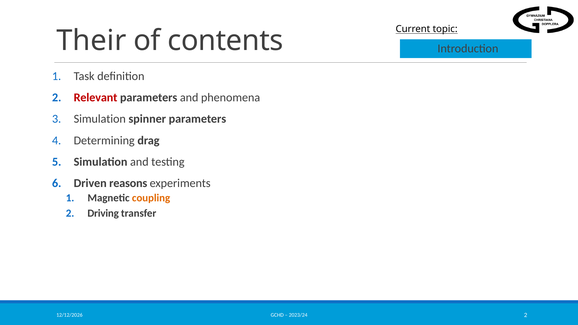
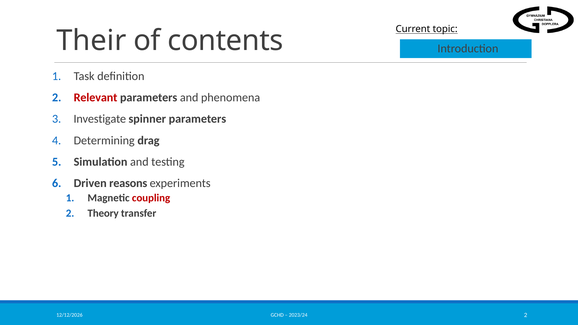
Simulation: Simulation -> Investigate (100, 119)
coupling colour: orange -> red (151, 198)
Driving: Driving -> Theory (103, 213)
